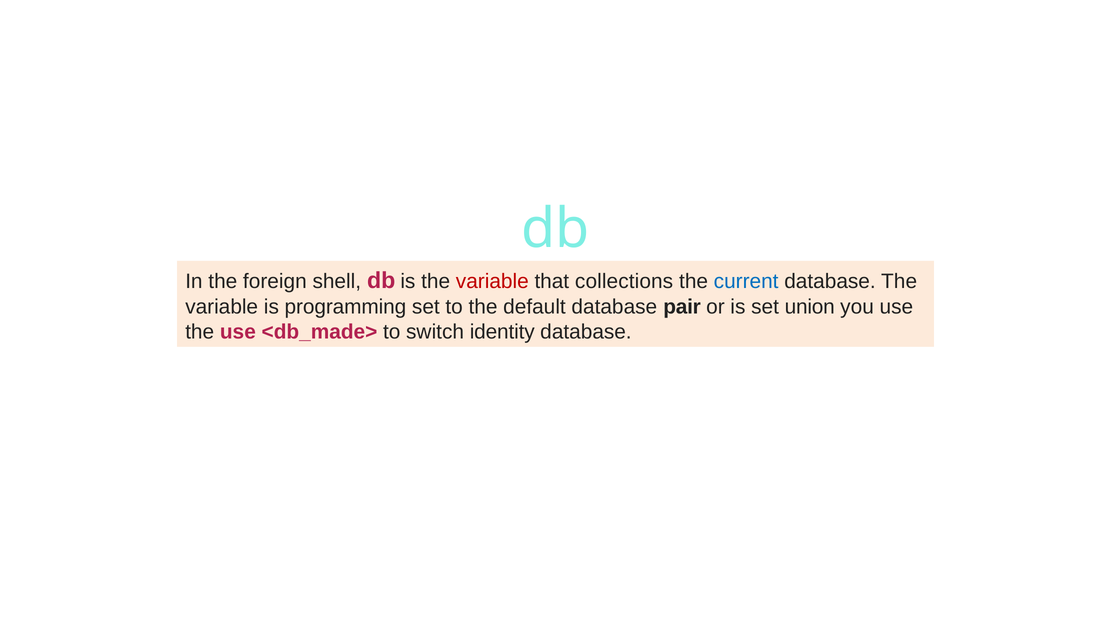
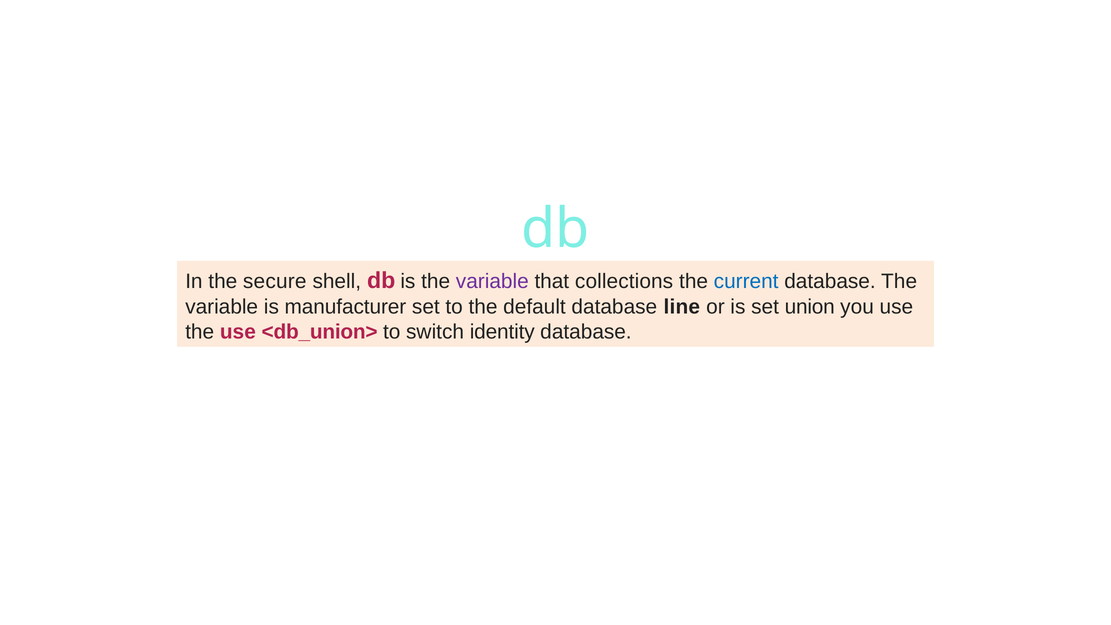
foreign: foreign -> secure (275, 281)
variable colour: red -> purple (492, 281)
programming: programming -> manufacturer (345, 307)
pair: pair -> line (682, 307)
<db_made>: <db_made> -> <db_union> (320, 332)
